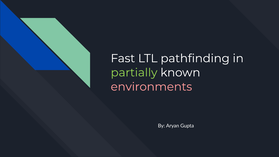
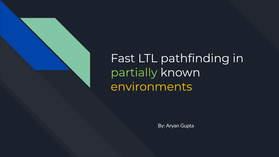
environments colour: pink -> yellow (151, 87)
